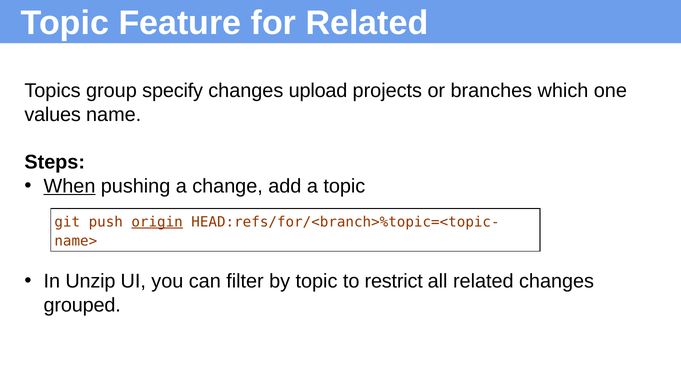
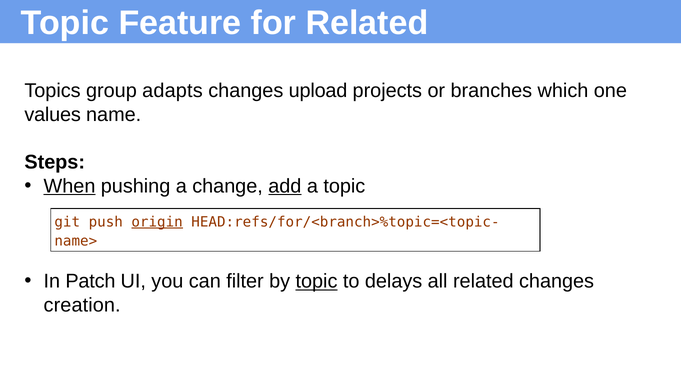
specify: specify -> adapts (172, 91)
add underline: none -> present (285, 186)
Unzip: Unzip -> Patch (90, 281)
topic underline: none -> present (317, 281)
restrict: restrict -> delays (394, 281)
grouped: grouped -> creation (82, 305)
